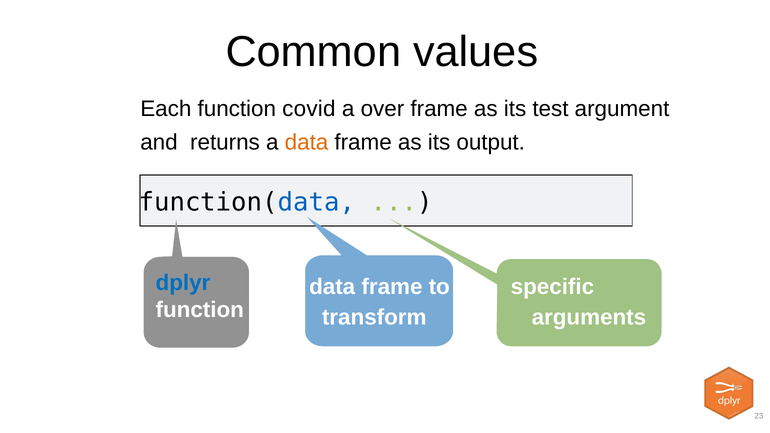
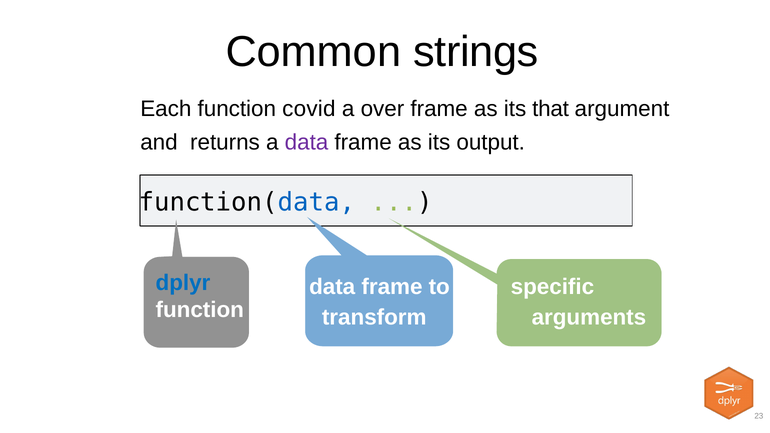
values: values -> strings (476, 52)
test: test -> that (551, 109)
data colour: orange -> purple (307, 143)
